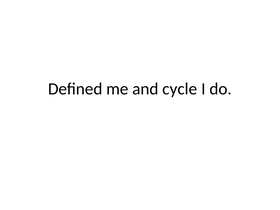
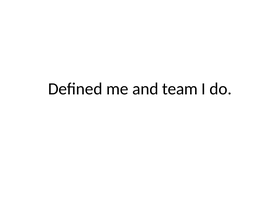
cycle: cycle -> team (180, 89)
